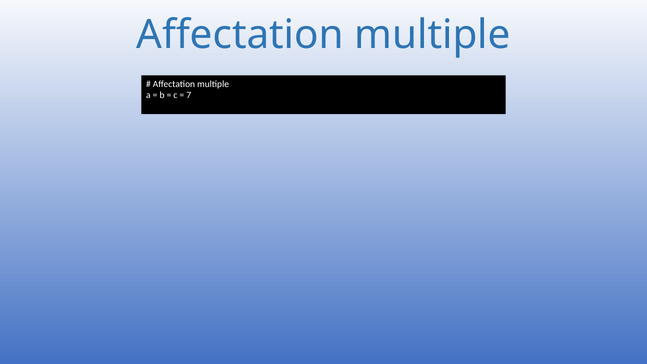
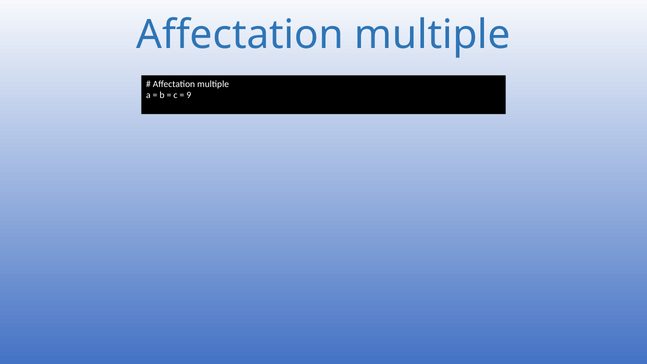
7: 7 -> 9 (189, 95)
